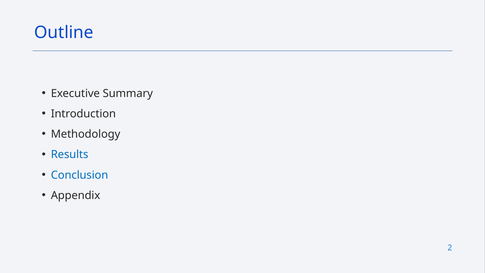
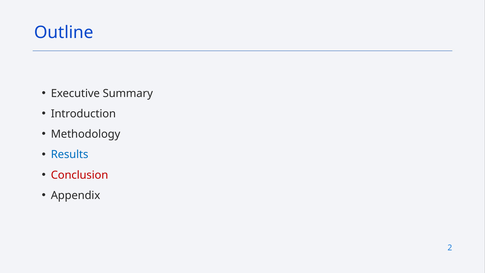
Conclusion colour: blue -> red (80, 175)
